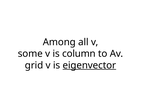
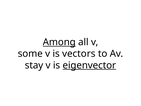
Among underline: none -> present (59, 42)
column: column -> vectors (79, 54)
grid: grid -> stay (34, 65)
